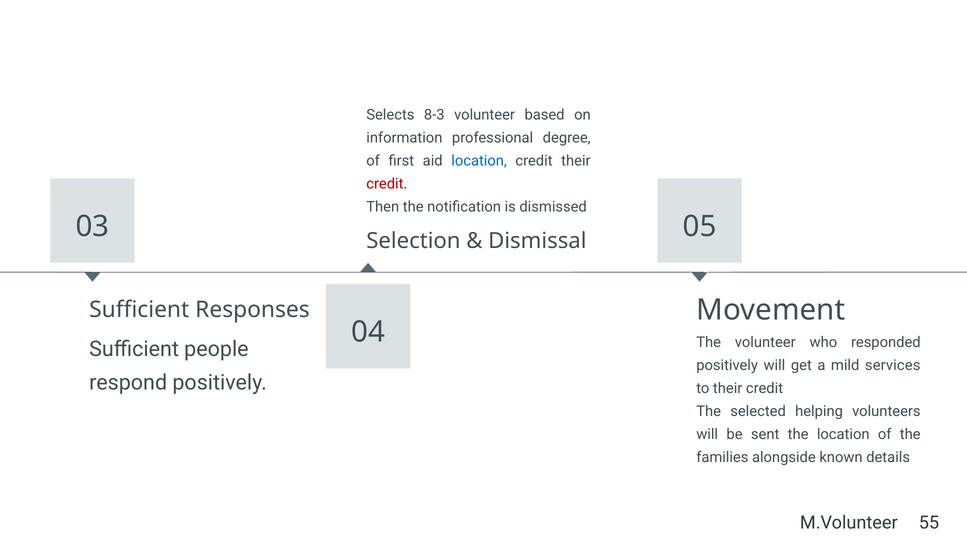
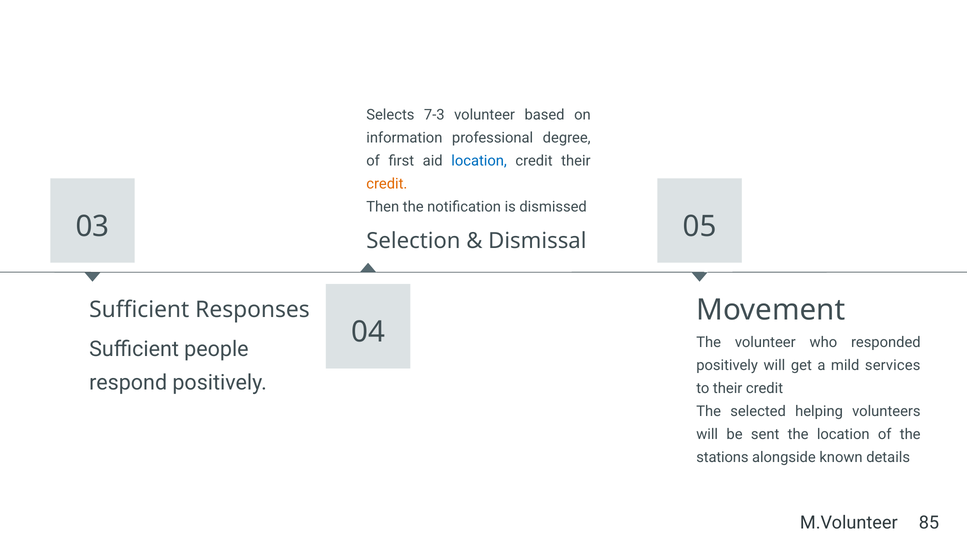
8-3: 8-3 -> 7-3 (434, 115)
credit colour: red -> orange (387, 184)
families: families -> stations (722, 457)
55: 55 -> 85 (929, 523)
